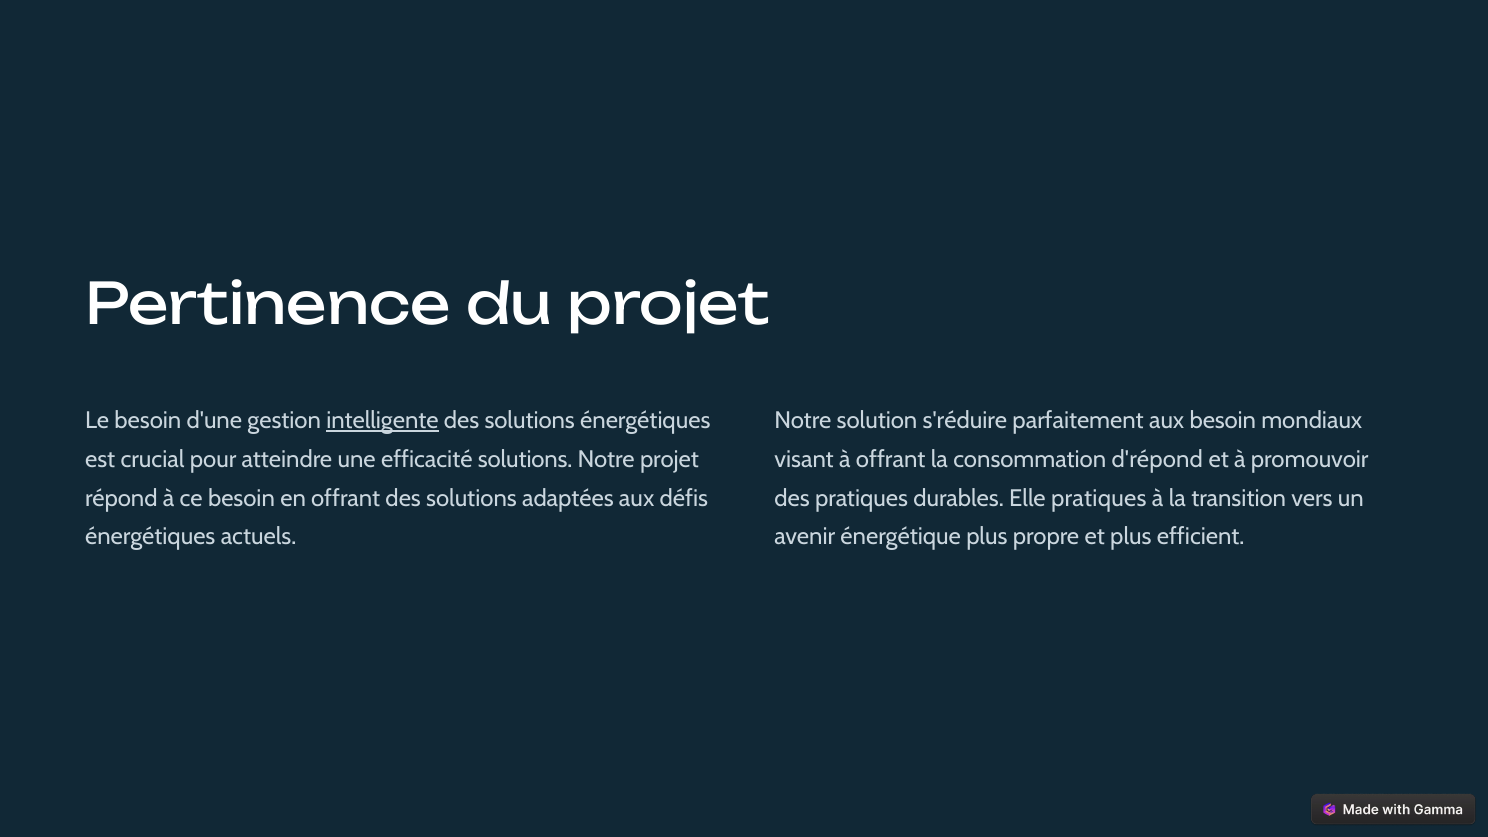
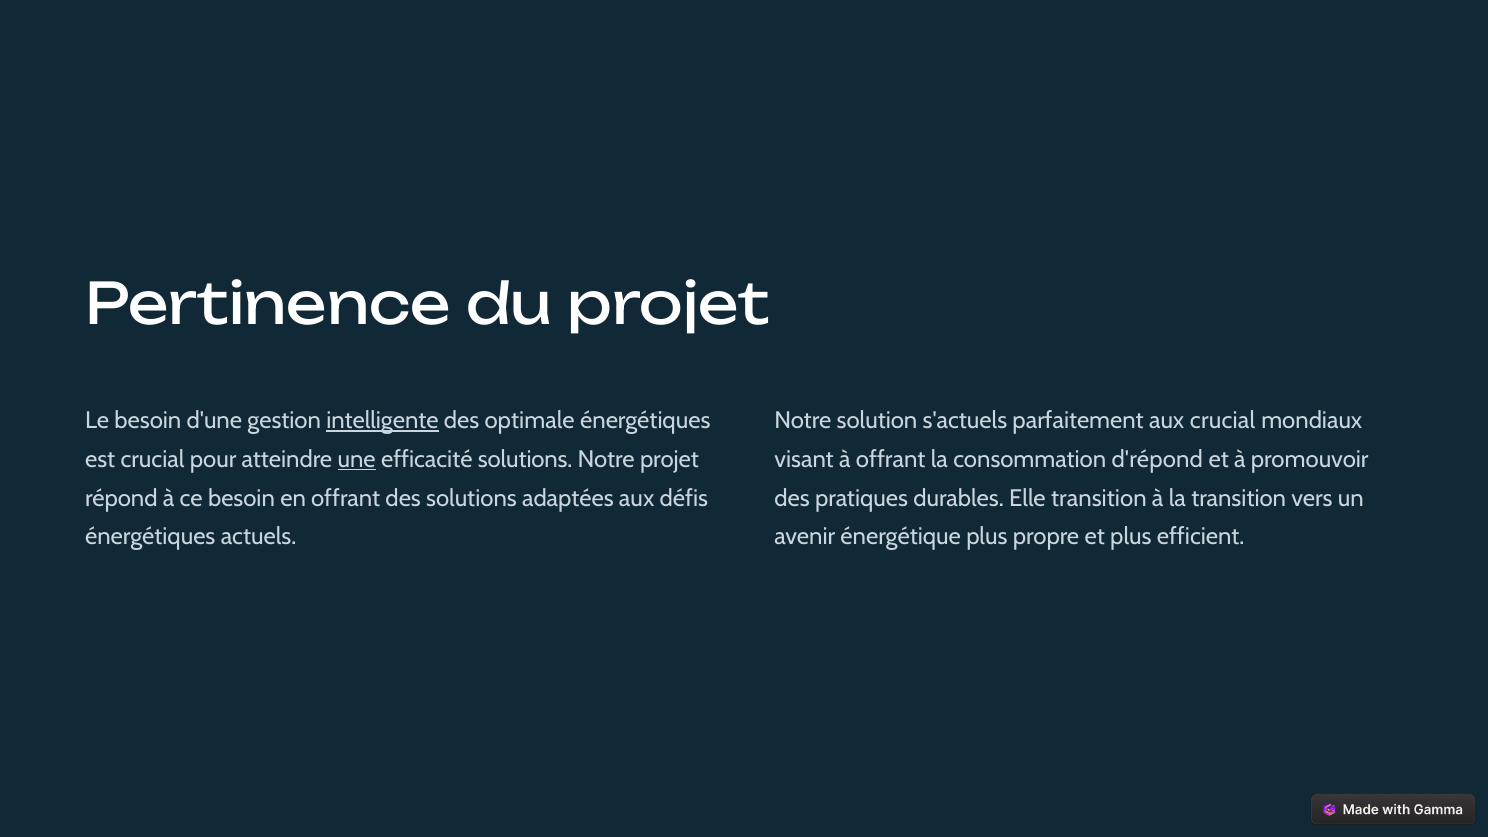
solutions: solutions -> optimale (530, 421)
s'réduire: s'réduire -> s'actuels (965, 421)
aux besoin: besoin -> crucial (1223, 421)
une underline: none -> present (357, 459)
Elle pratiques: pratiques -> transition (1099, 498)
